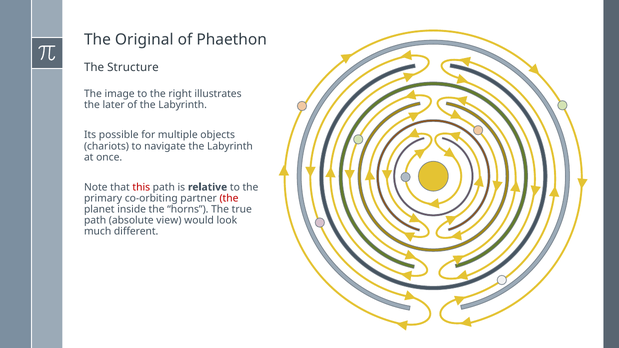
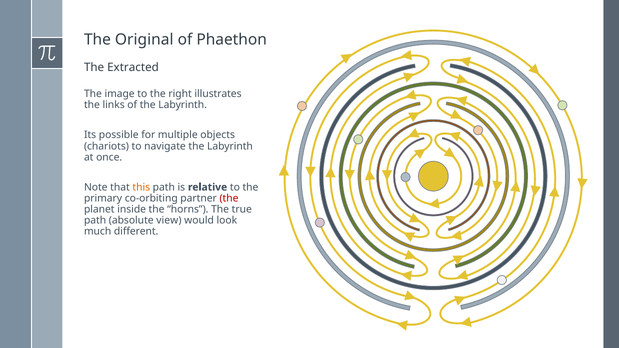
Structure: Structure -> Extracted (133, 68)
later: later -> links (114, 105)
this colour: red -> orange (141, 187)
